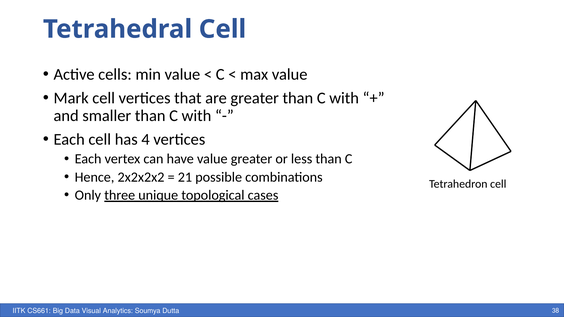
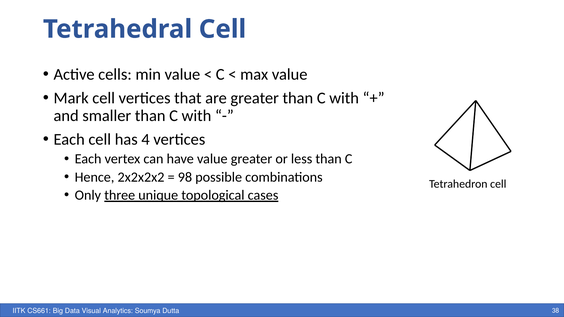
21: 21 -> 98 (185, 177)
